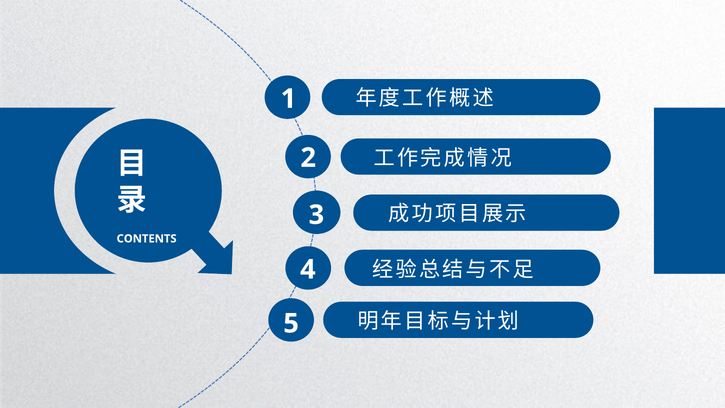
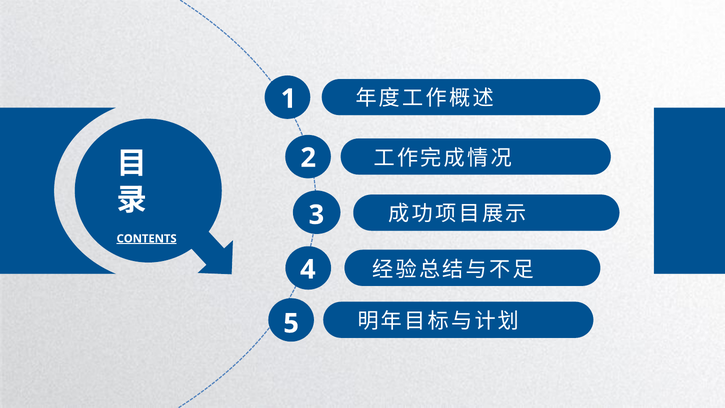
CONTENTS underline: none -> present (147, 239)
